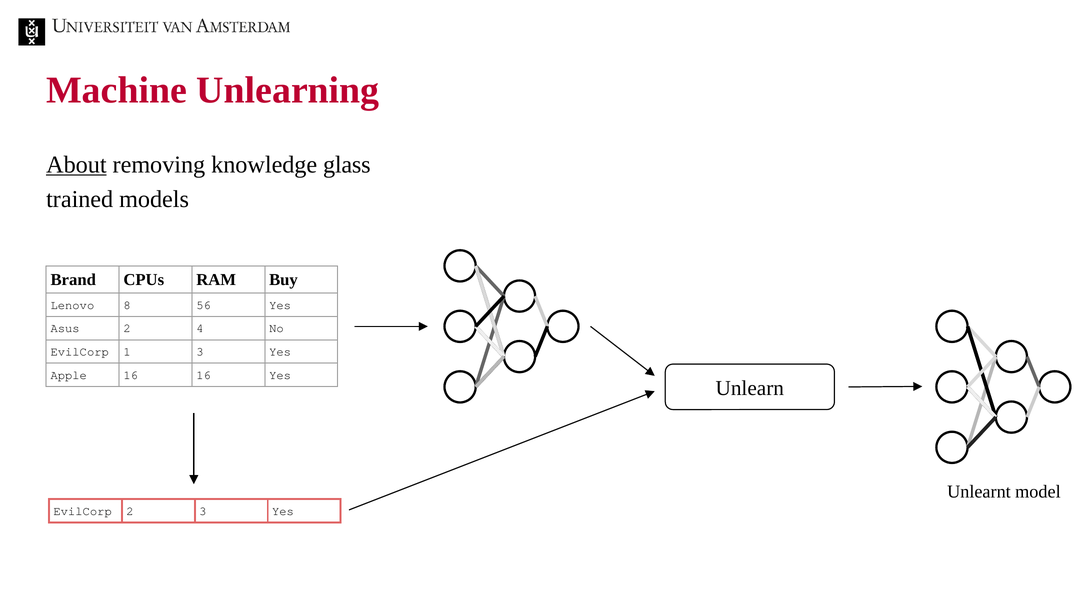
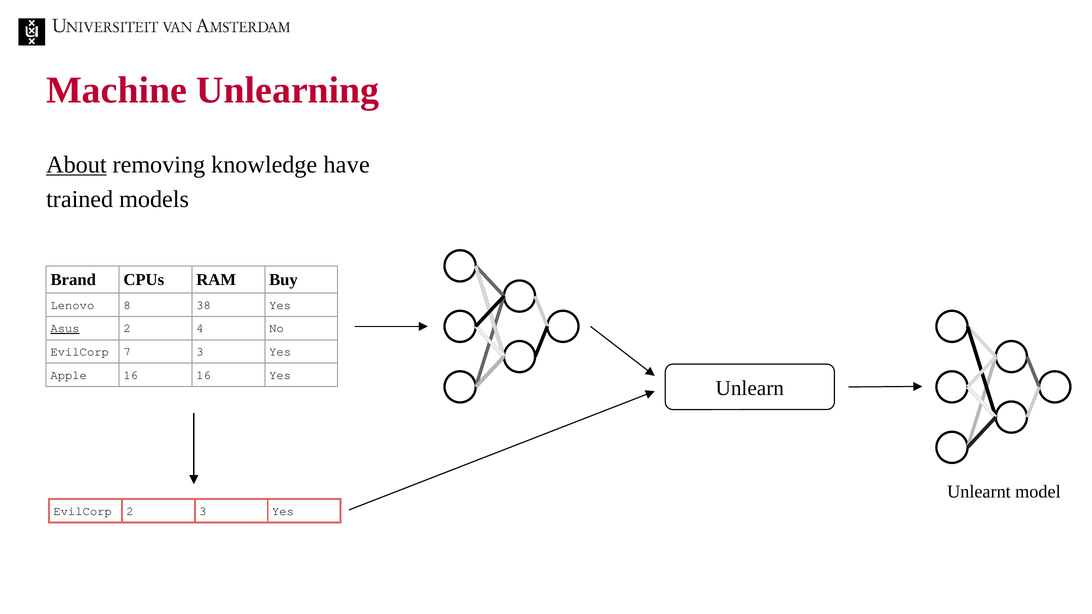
glass: glass -> have (347, 165)
56: 56 -> 38 (204, 305)
Asus underline: none -> present (65, 329)
1: 1 -> 7 (127, 352)
